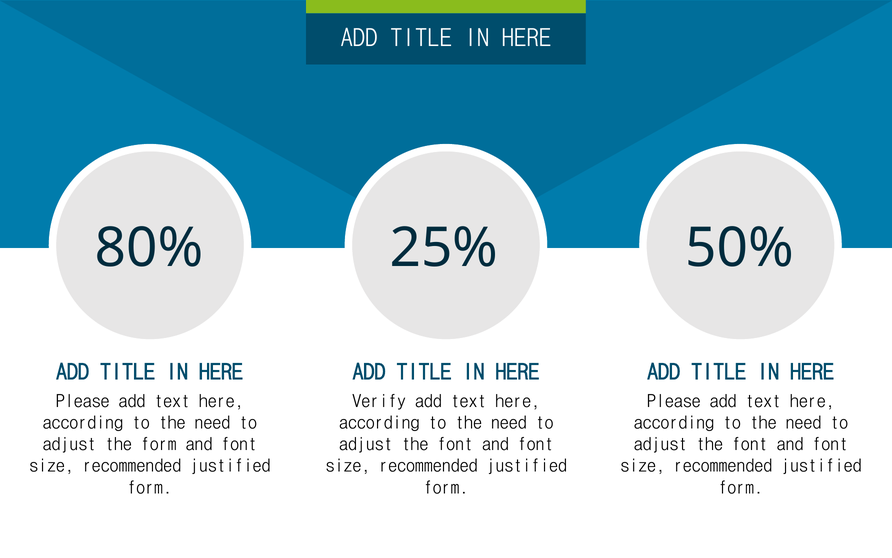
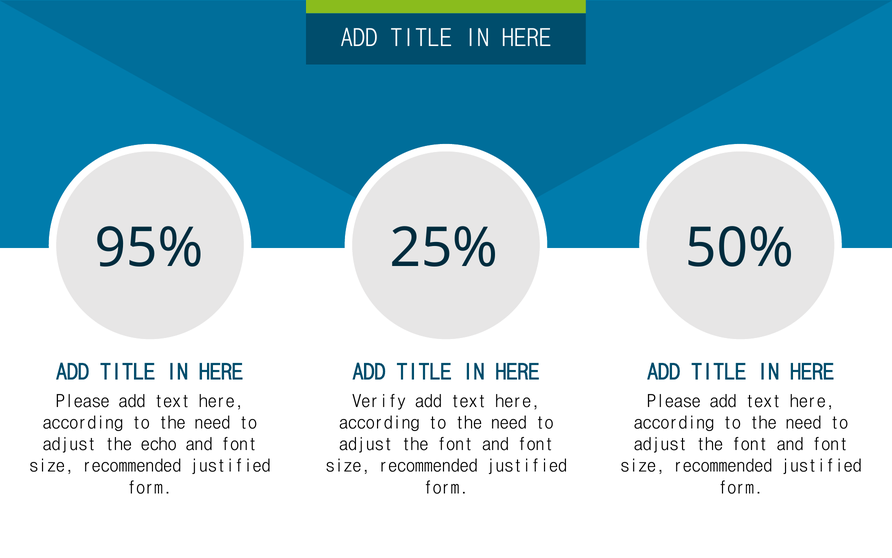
80%: 80% -> 95% (149, 248)
the form: form -> echo (159, 444)
